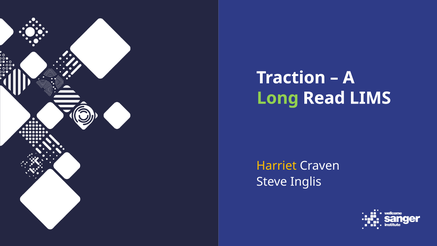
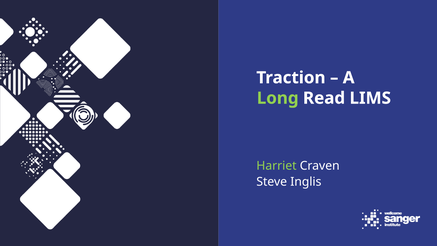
Harriet colour: yellow -> light green (276, 166)
